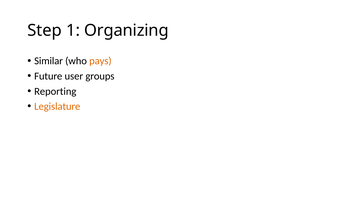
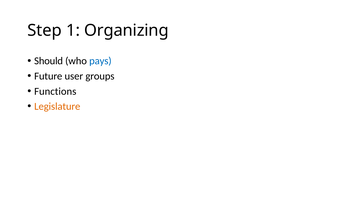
Similar: Similar -> Should (49, 61)
pays colour: orange -> blue (100, 61)
Reporting: Reporting -> Functions (55, 91)
